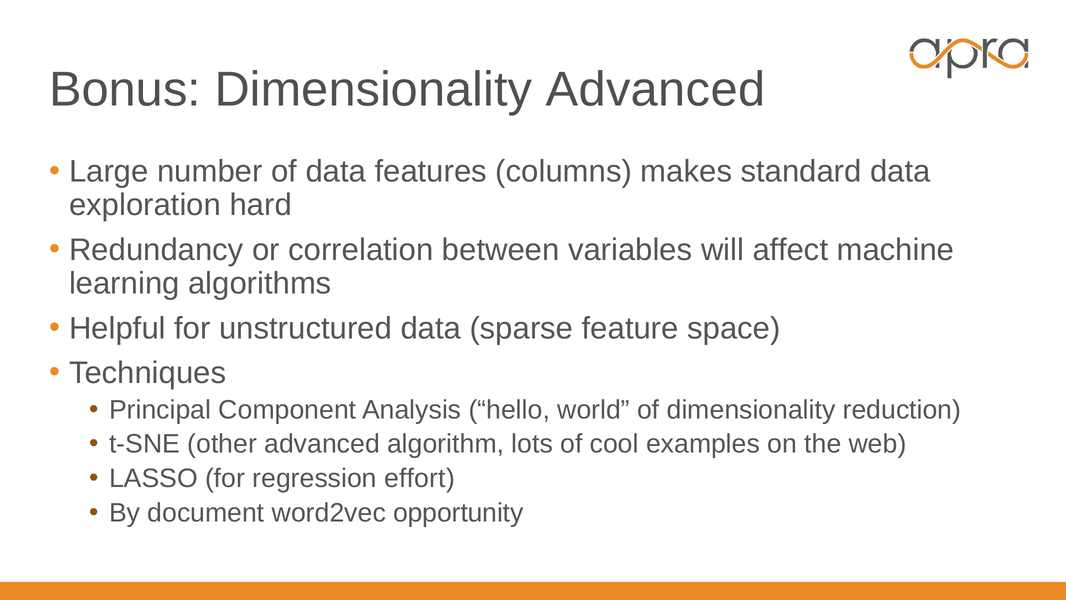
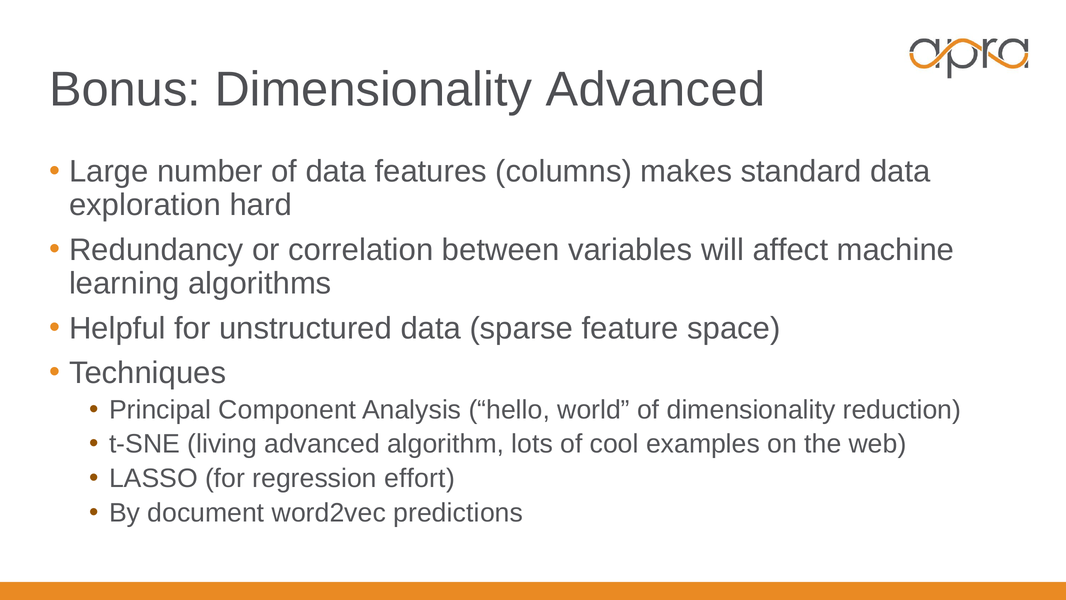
other: other -> living (222, 444)
opportunity: opportunity -> predictions (458, 512)
